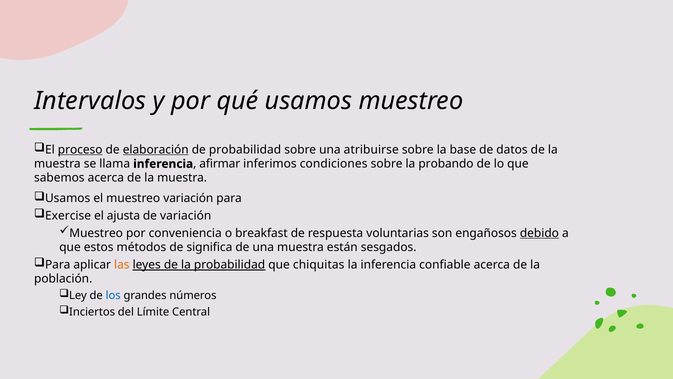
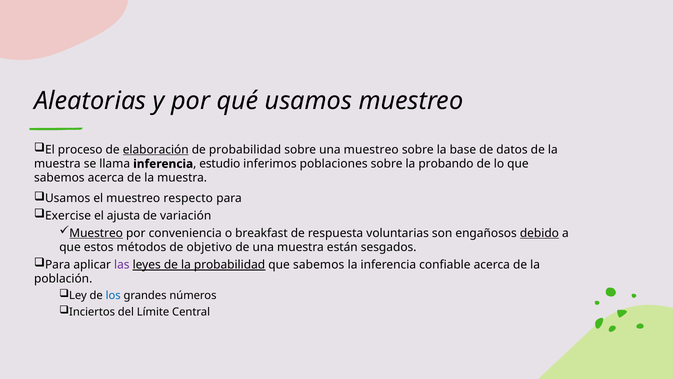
Intervalos: Intervalos -> Aleatorias (90, 101)
proceso underline: present -> none (80, 150)
una atribuirse: atribuirse -> muestreo (371, 150)
afirmar: afirmar -> estudio (220, 164)
condiciones: condiciones -> poblaciones (334, 164)
muestreo variación: variación -> respecto (188, 198)
Muestreo underline: none -> present (96, 233)
significa: significa -> objetivo (209, 247)
las colour: orange -> purple (122, 264)
probabilidad que chiquitas: chiquitas -> sabemos (319, 264)
